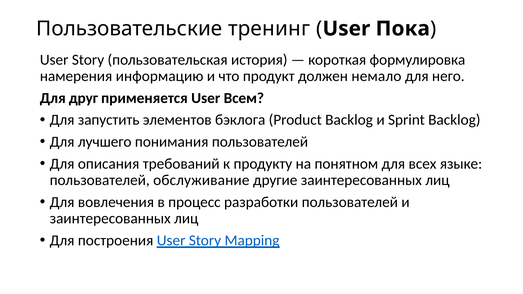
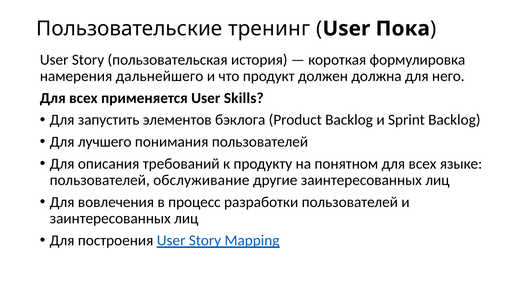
информацию: информацию -> дальнейшего (160, 76)
немало: немало -> должна (377, 76)
друг: друг -> всех (83, 98)
Всем: Всем -> Skills (244, 98)
